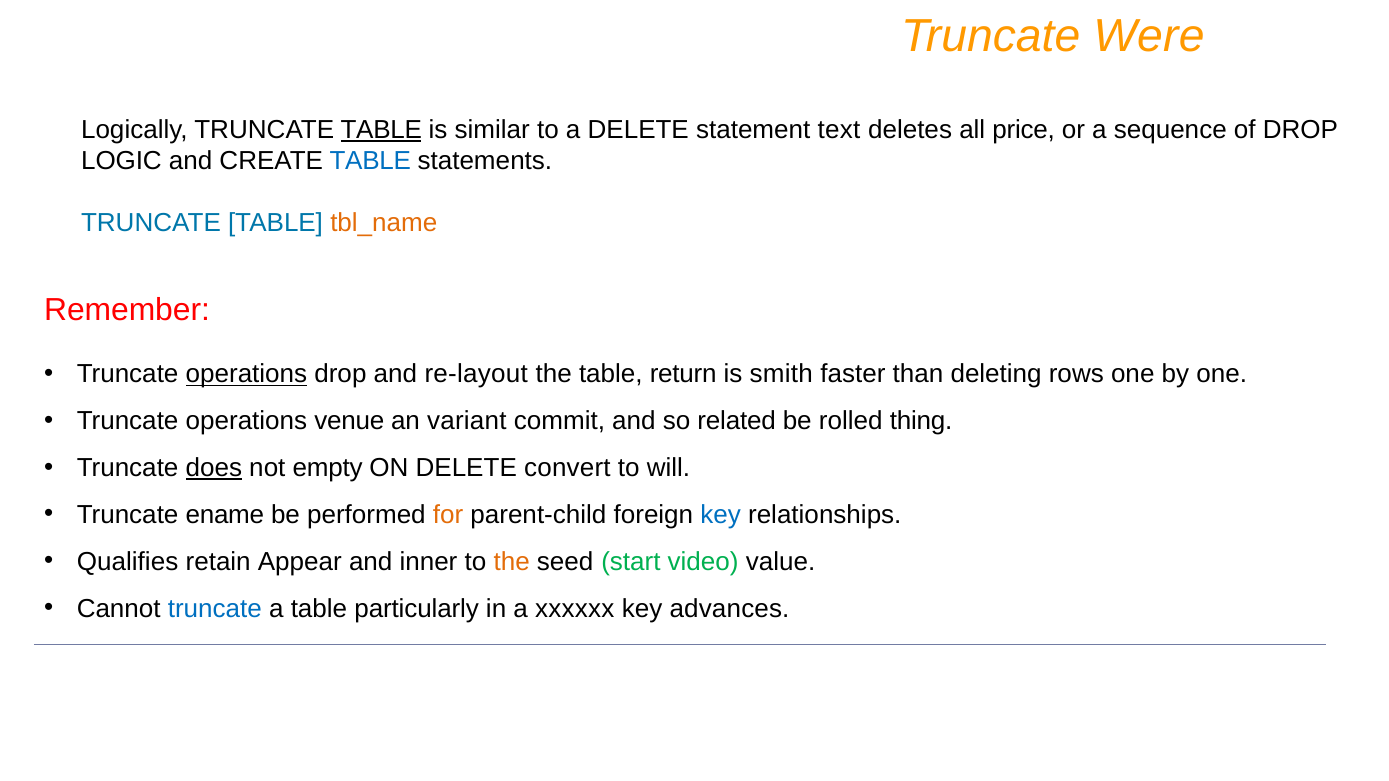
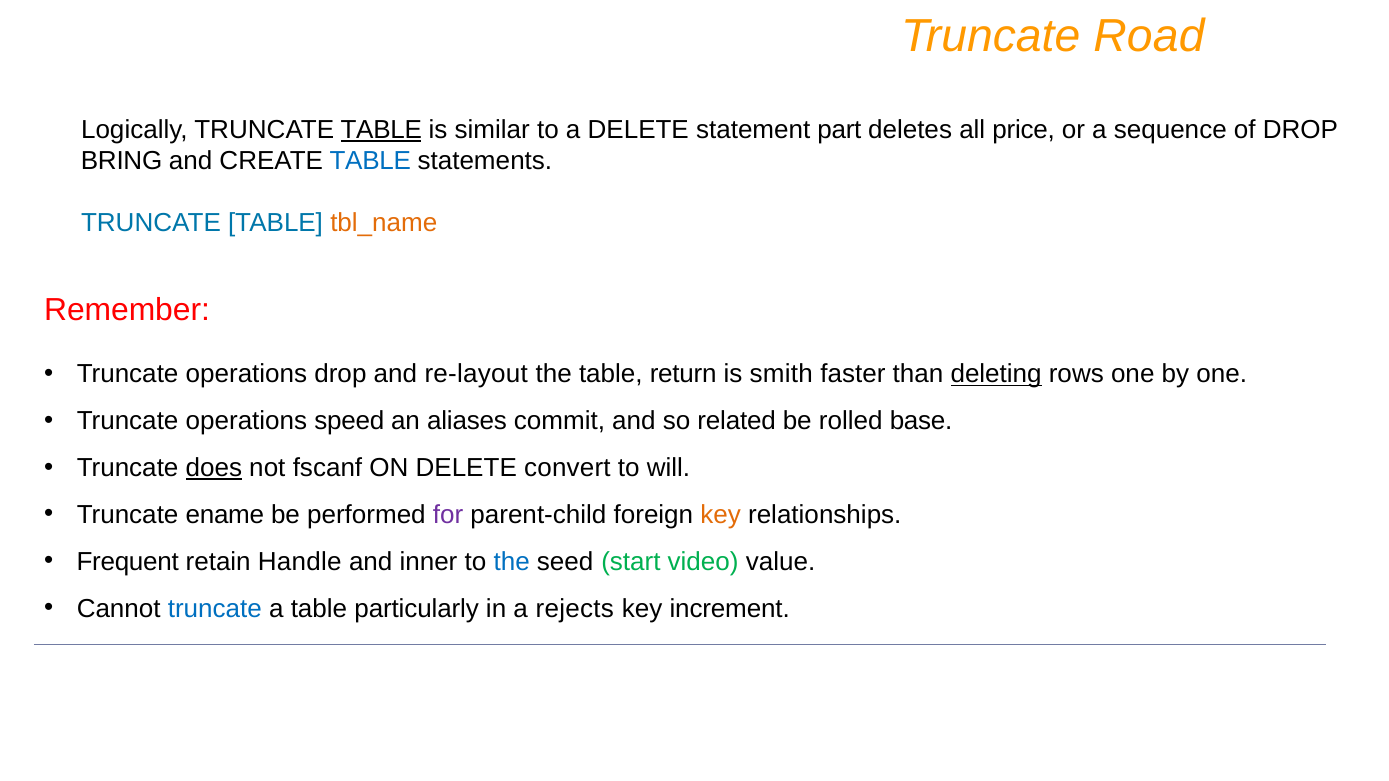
Were: Were -> Road (1149, 36)
text: text -> part (839, 130)
LOGIC: LOGIC -> BRING (122, 161)
operations underline: present -> none (246, 374)
deleting underline: none -> present (996, 374)
venue: venue -> speed (349, 421)
variant: variant -> aliases (467, 421)
thing: thing -> base (921, 421)
empty: empty -> fscanf (327, 468)
for colour: orange -> purple (448, 515)
key colour: blue -> orange (721, 515)
Qualifies: Qualifies -> Frequent (128, 562)
Appear: Appear -> Handle (300, 562)
the colour: orange -> blue (512, 562)
xxxxxx: xxxxxx -> rejects (575, 609)
advances: advances -> increment (730, 609)
